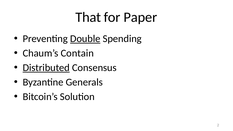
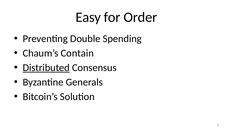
That: That -> Easy (88, 17)
Paper: Paper -> Order (140, 17)
Double underline: present -> none (85, 39)
